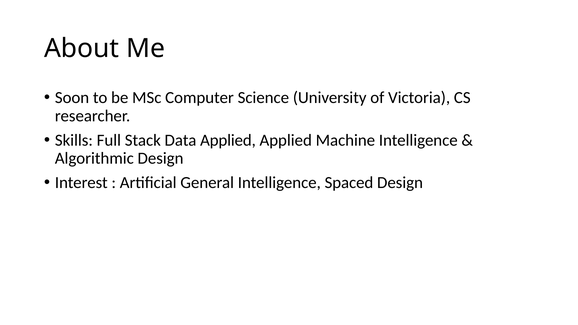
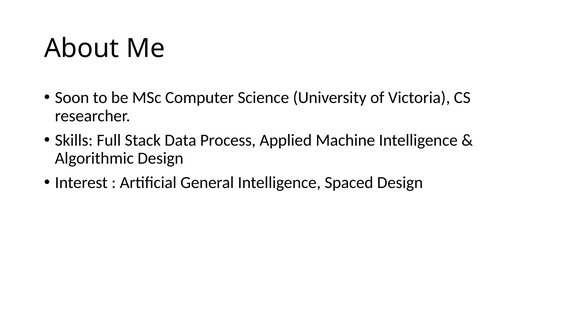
Data Applied: Applied -> Process (228, 140)
